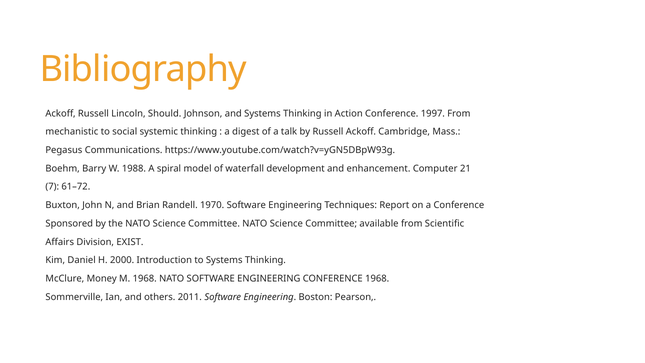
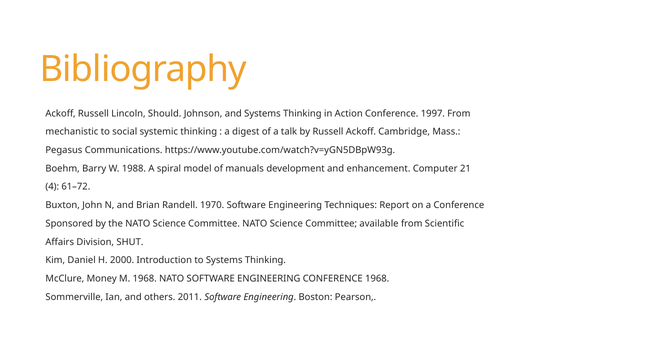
waterfall: waterfall -> manuals (245, 168)
7: 7 -> 4 (52, 187)
EXIST: EXIST -> SHUT (130, 242)
